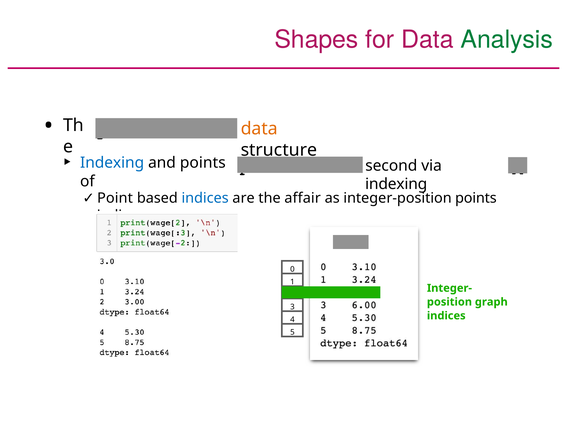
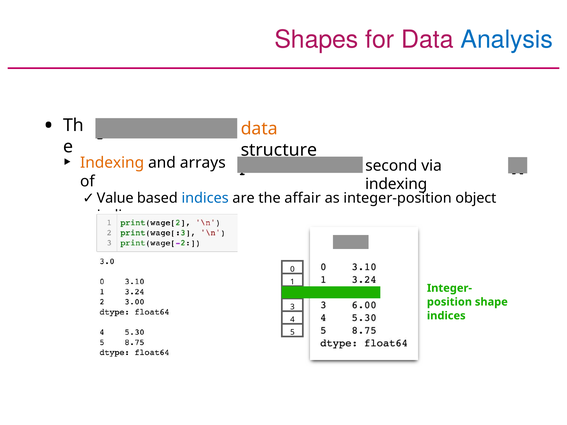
Analysis colour: green -> blue (507, 40)
Indexing colour: blue -> orange (112, 163)
and points: points -> arrays (203, 163)
Point: Point -> Value (115, 198)
integer-position points: points -> object (476, 198)
graph: graph -> shape (491, 302)
